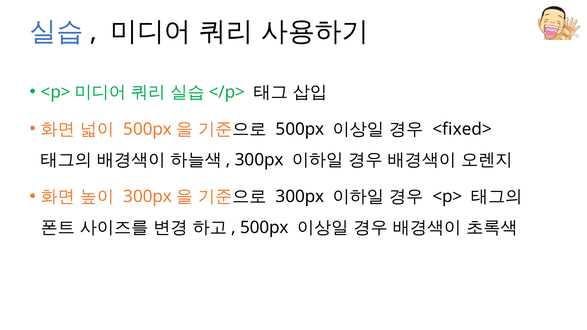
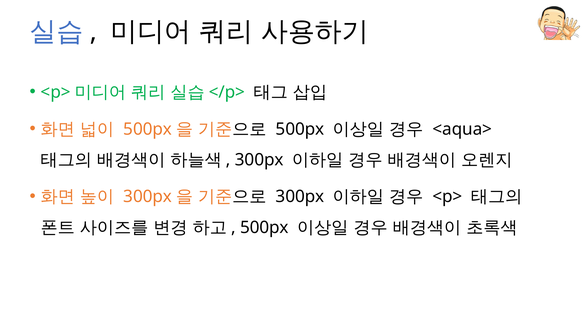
<fixed>: <fixed> -> <aqua> (462, 129)
